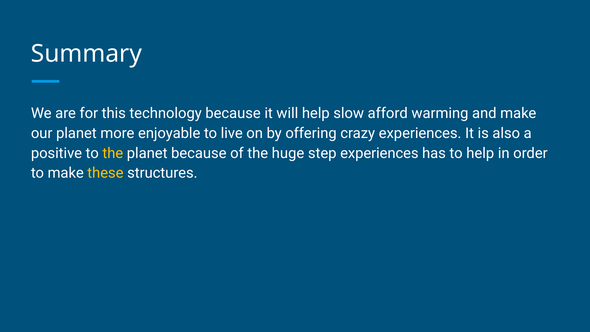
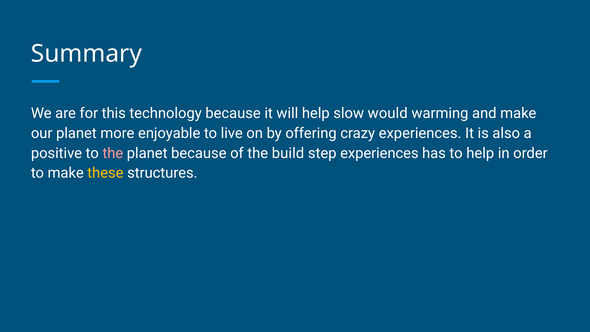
afford: afford -> would (388, 113)
the colour: yellow -> pink (113, 153)
huge: huge -> build (288, 153)
